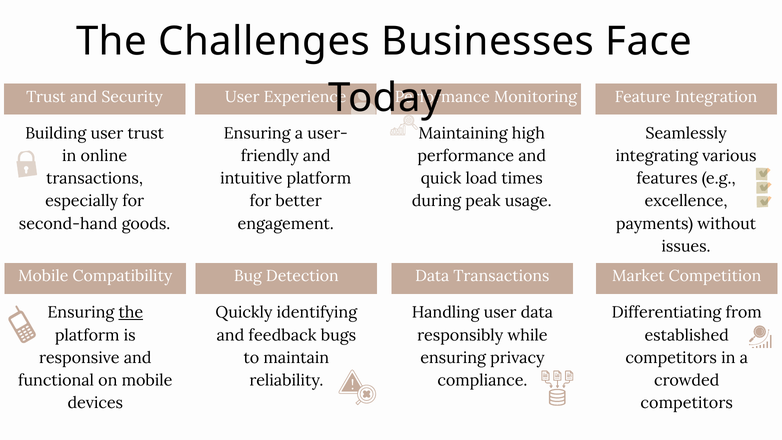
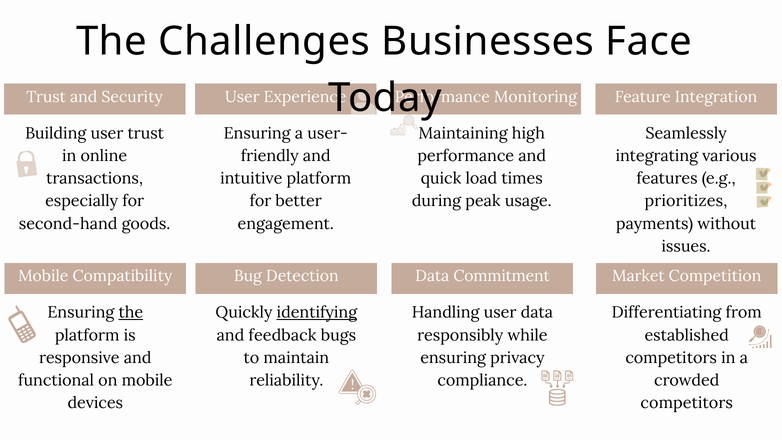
excellence: excellence -> prioritizes (686, 201)
Data Transactions: Transactions -> Commitment (502, 276)
identifying underline: none -> present (317, 313)
